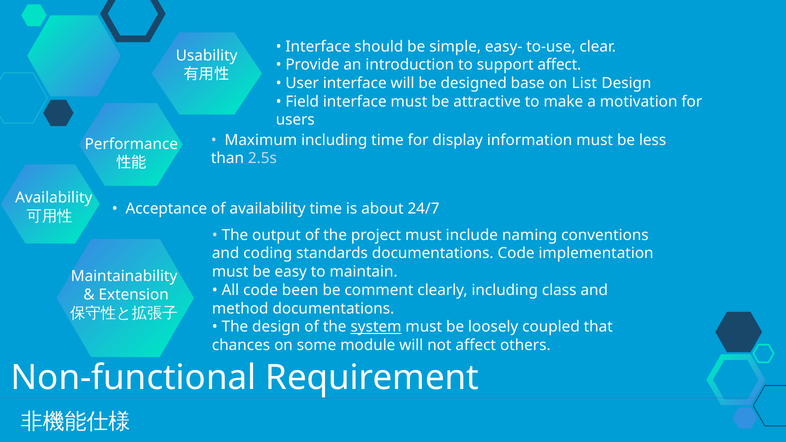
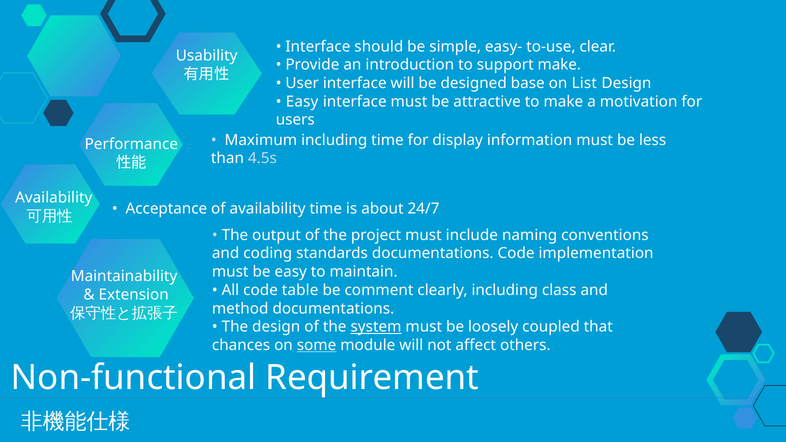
support affect: affect -> make (559, 65)
Field: Field -> Easy (302, 102)
2.5s: 2.5s -> 4.5s (262, 158)
been: been -> table (300, 290)
some underline: none -> present (317, 345)
